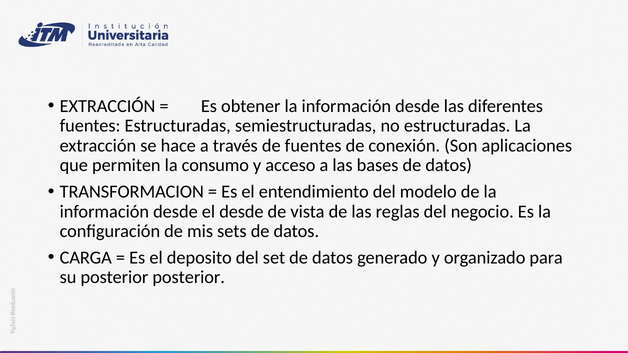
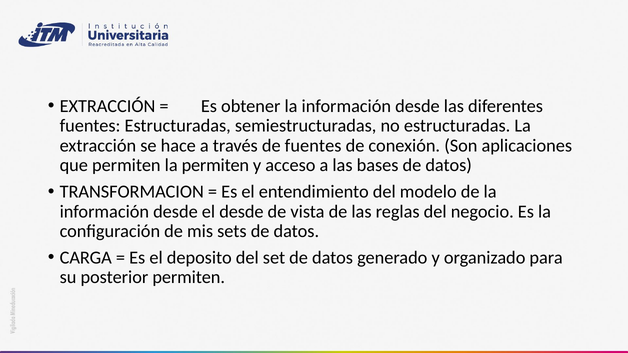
la consumo: consumo -> permiten (215, 166)
posterior posterior: posterior -> permiten (189, 278)
